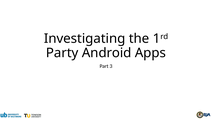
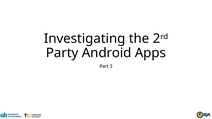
1: 1 -> 2 (157, 39)
